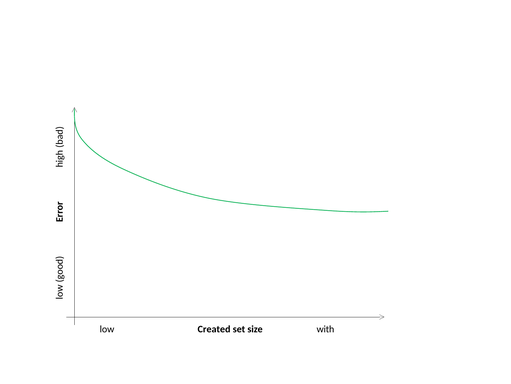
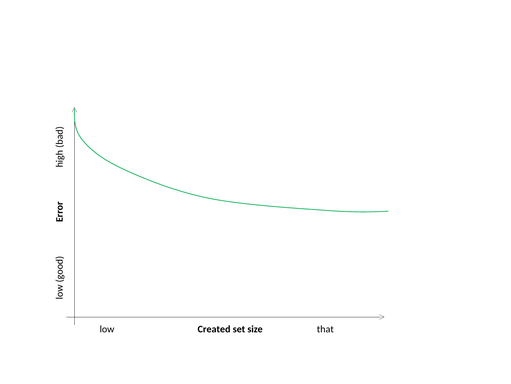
with: with -> that (325, 329)
